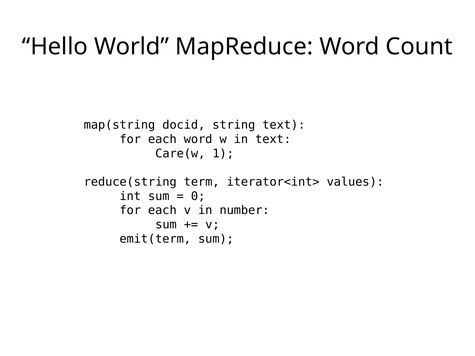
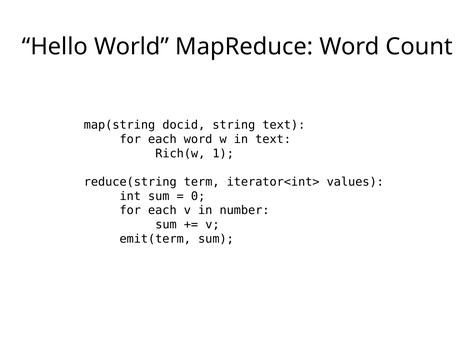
Care(w: Care(w -> Rich(w (180, 154)
